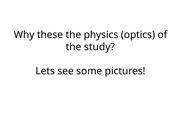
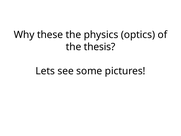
study: study -> thesis (100, 47)
